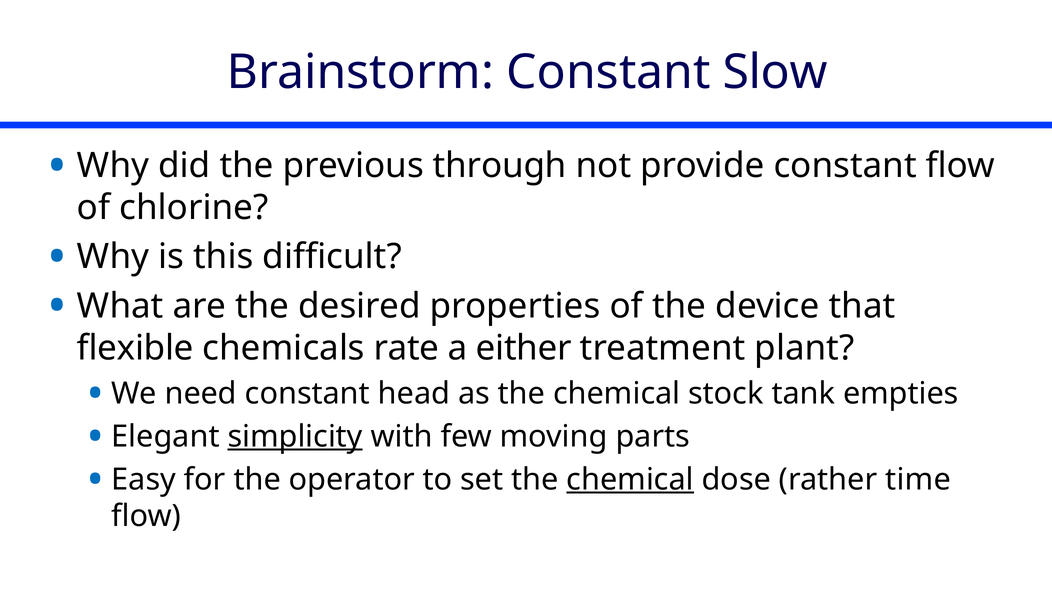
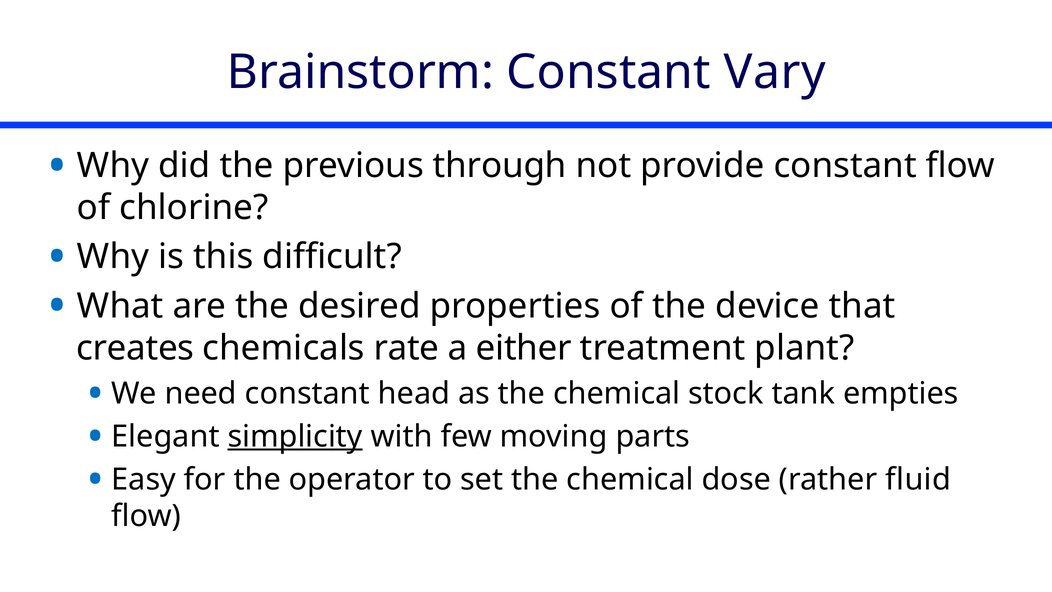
Slow: Slow -> Vary (775, 72)
flexible: flexible -> creates (135, 348)
chemical underline: present -> none (630, 479)
time: time -> fluid (918, 479)
